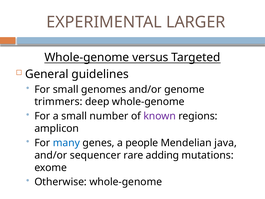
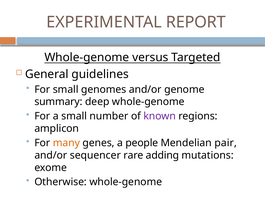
LARGER: LARGER -> REPORT (196, 22)
trimmers: trimmers -> summary (58, 102)
many colour: blue -> orange (66, 143)
java: java -> pair (226, 143)
